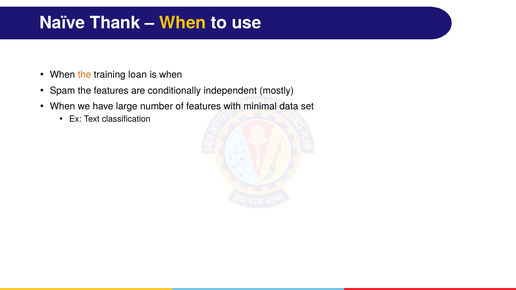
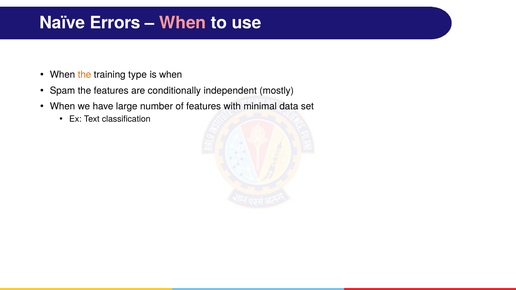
Thank: Thank -> Errors (115, 23)
When colour: yellow -> pink (183, 23)
loan: loan -> type (138, 75)
